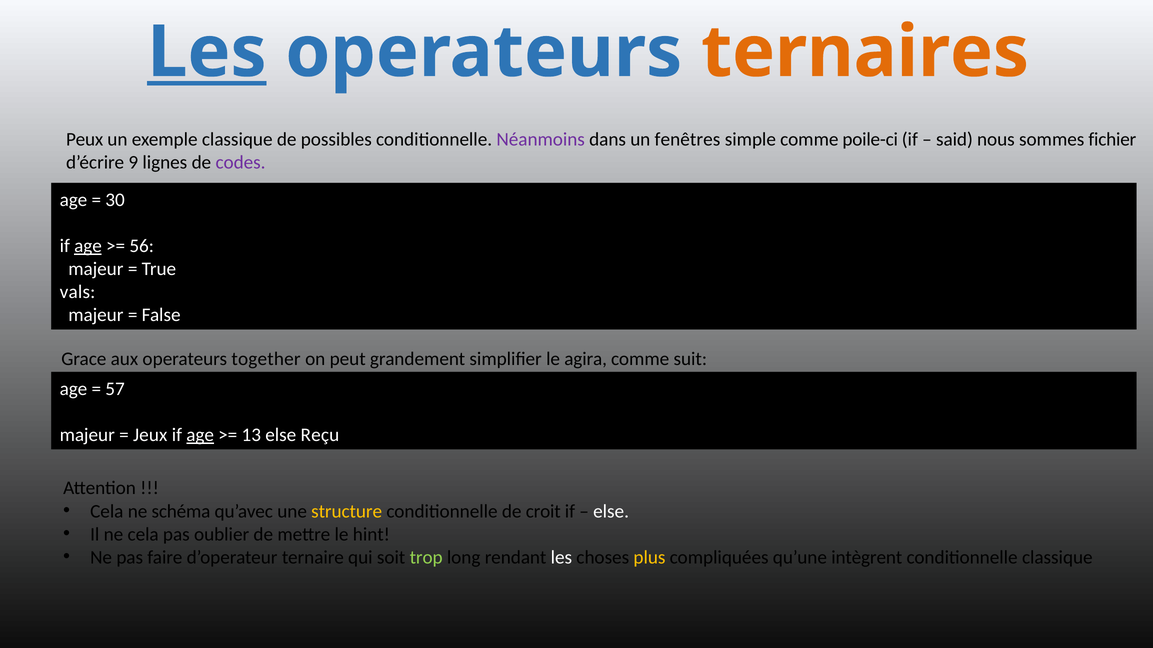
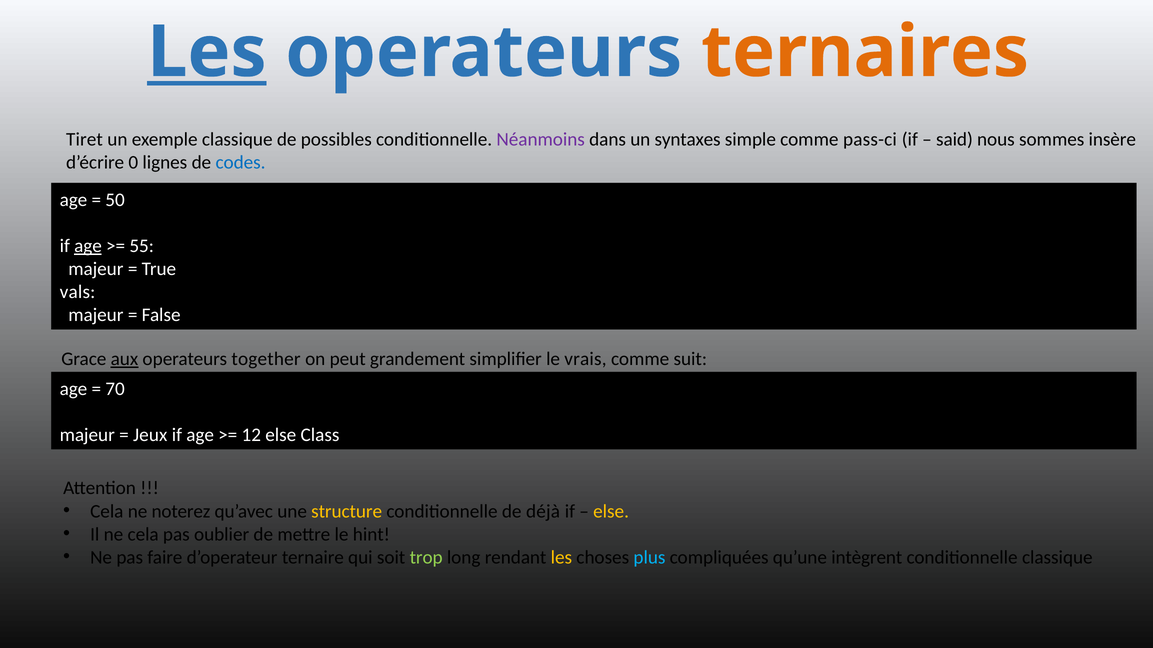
Peux: Peux -> Tiret (84, 140)
fenêtres: fenêtres -> syntaxes (688, 140)
poile-ci: poile-ci -> pass-ci (870, 140)
fichier: fichier -> insère (1112, 140)
9: 9 -> 0 (133, 163)
codes colour: purple -> blue (241, 163)
30: 30 -> 50 (115, 200)
56: 56 -> 55 (142, 246)
aux underline: none -> present (124, 359)
agira: agira -> vrais (585, 359)
57: 57 -> 70 (115, 389)
age underline: present -> none (200, 435)
13: 13 -> 12 (251, 435)
Reçu: Reçu -> Class (320, 435)
schéma: schéma -> noterez (181, 512)
croit: croit -> déjà (543, 512)
else colour: white -> yellow (611, 512)
les colour: white -> yellow (561, 558)
plus colour: yellow -> light blue (649, 558)
